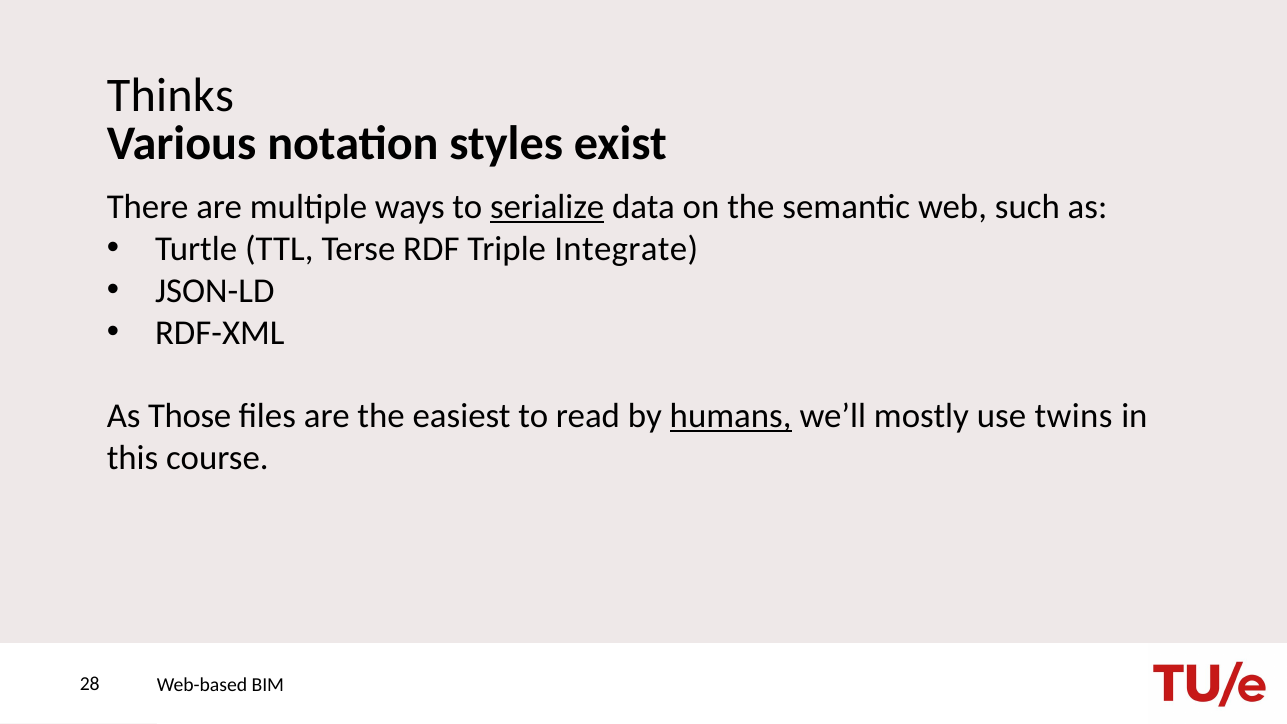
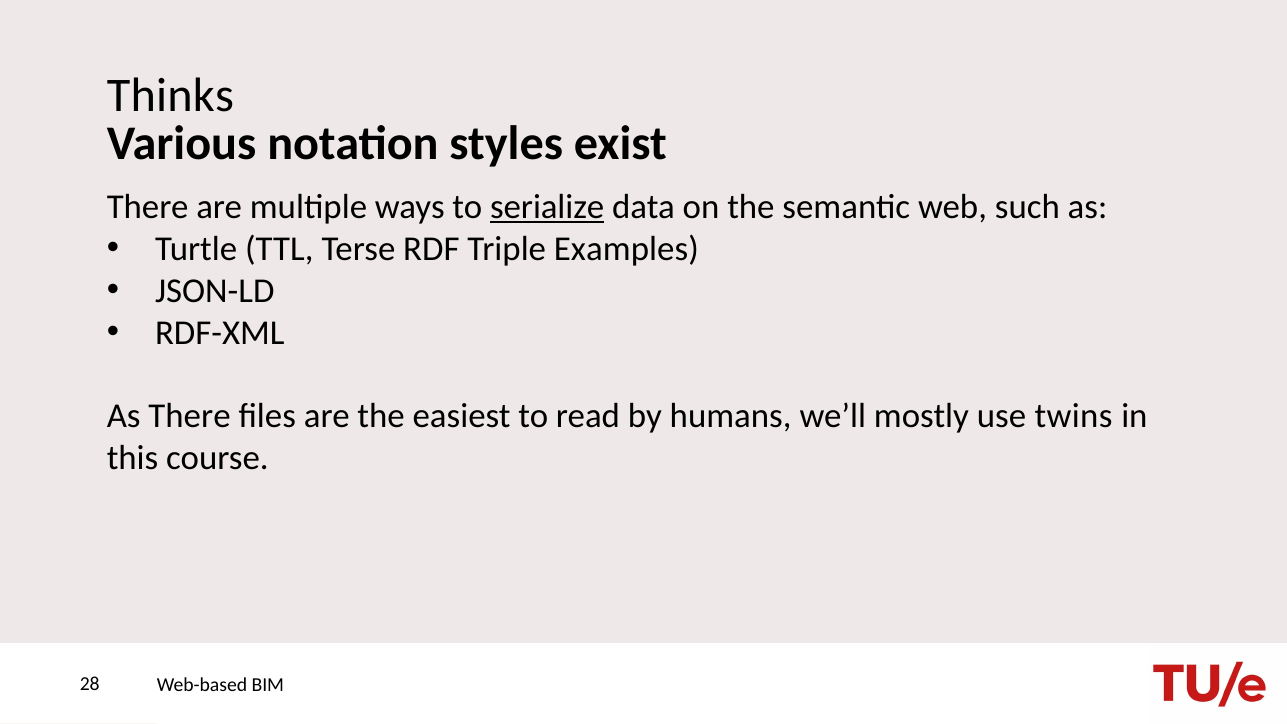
Integrate: Integrate -> Examples (626, 249)
As Those: Those -> There (189, 416)
humans underline: present -> none (731, 416)
